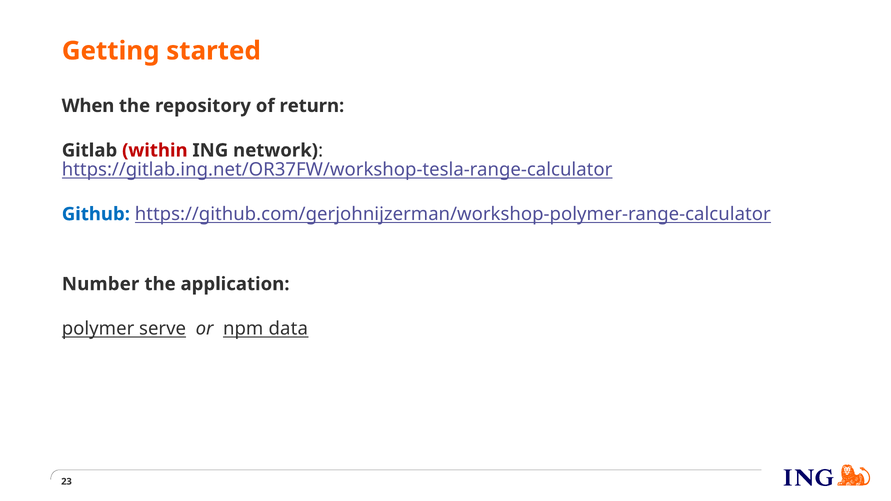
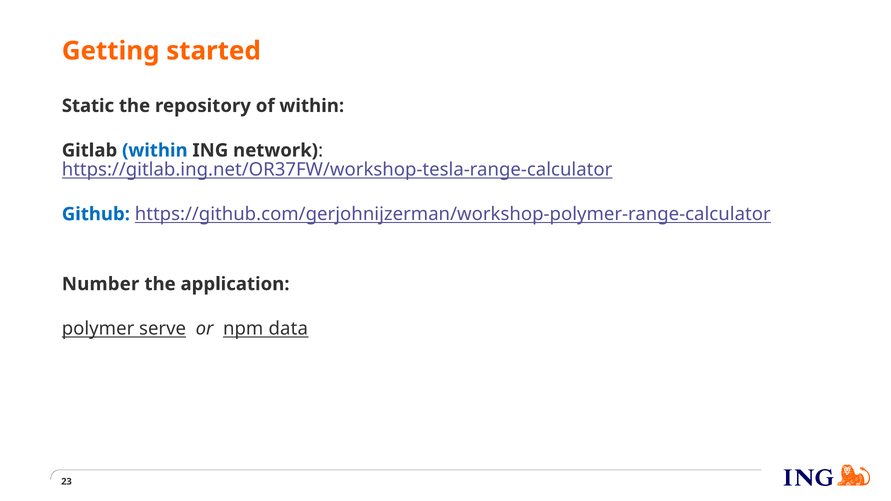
When: When -> Static (88, 106)
of return: return -> within (312, 106)
within colour: red -> blue (155, 150)
